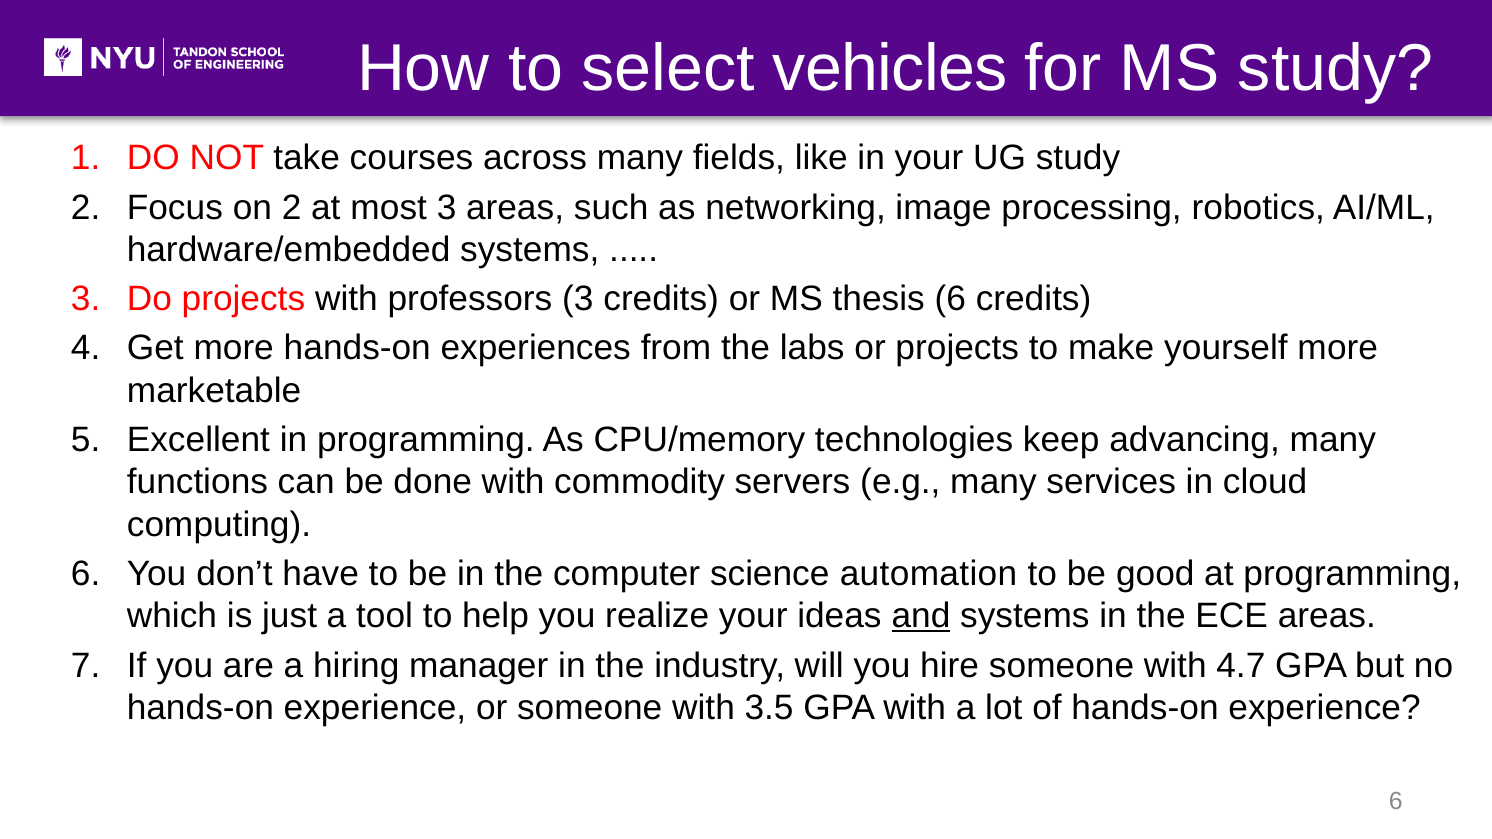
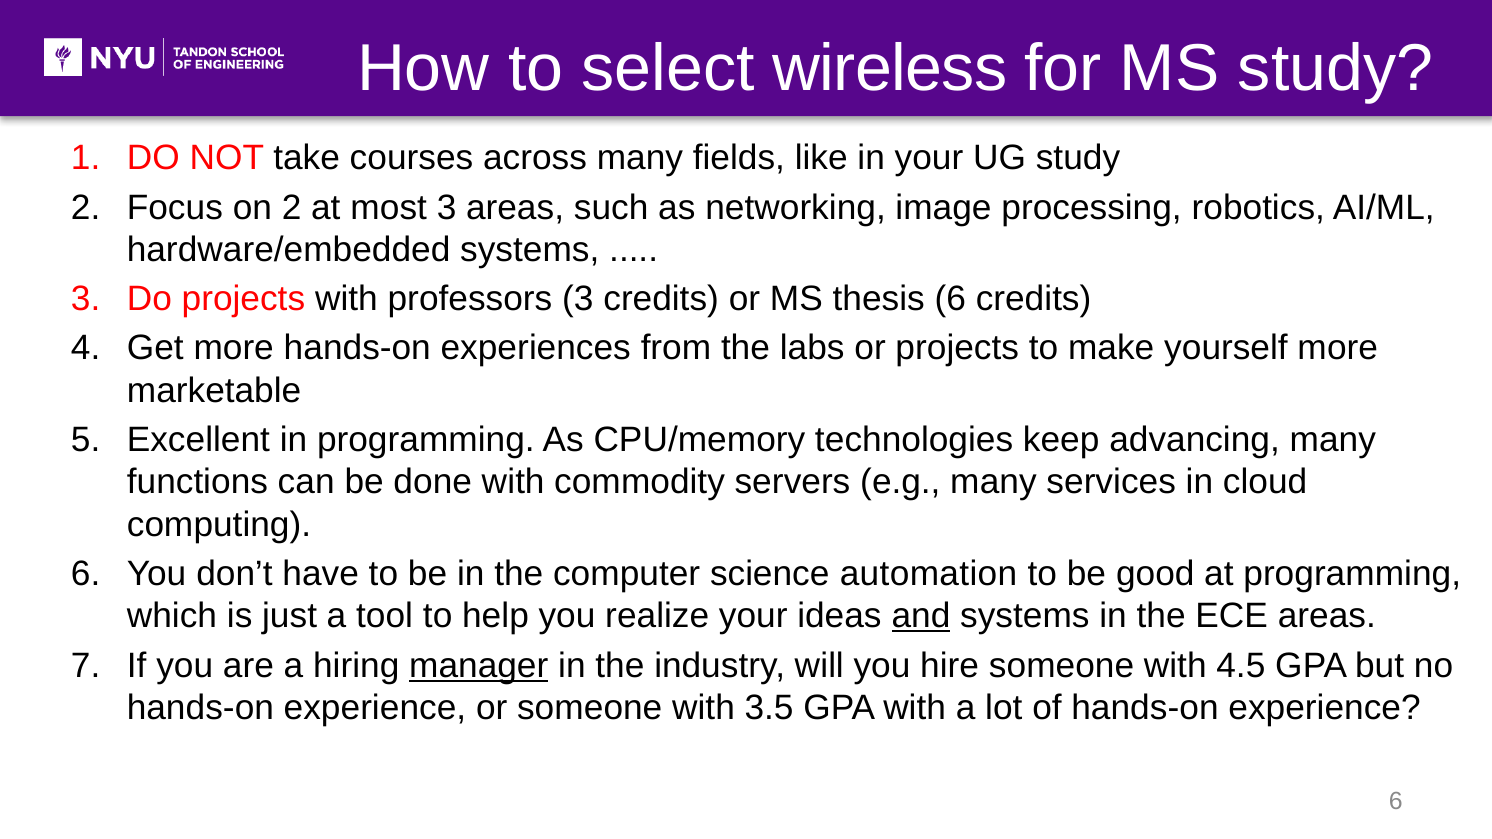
vehicles: vehicles -> wireless (890, 68)
manager underline: none -> present (479, 666)
4.7: 4.7 -> 4.5 (1241, 666)
